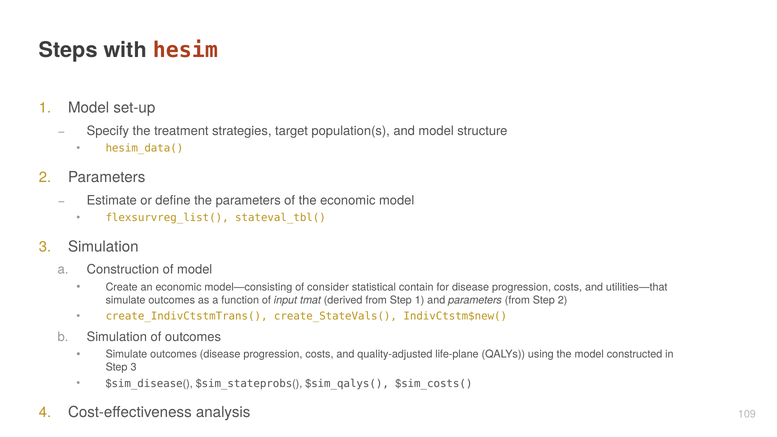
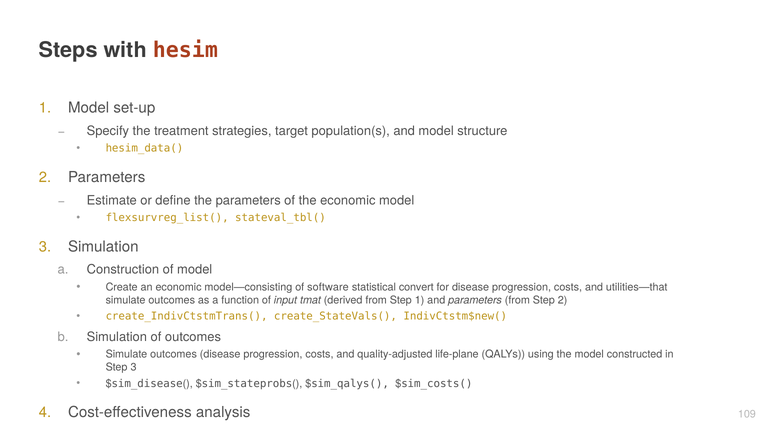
consider: consider -> software (328, 287)
contain: contain -> convert (416, 287)
